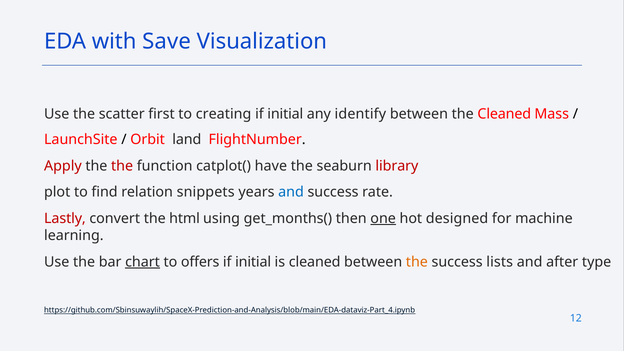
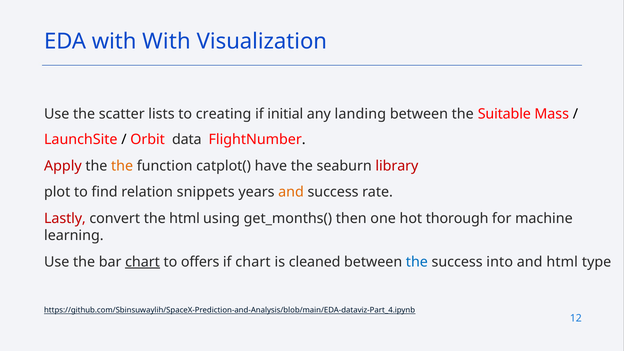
with Save: Save -> With (166, 42)
first: first -> lists (161, 114)
identify: identify -> landing (360, 114)
the Cleaned: Cleaned -> Suitable (504, 114)
land: land -> data (187, 140)
the colour: red -> orange (122, 166)
and colour: blue -> orange (291, 192)
one underline: present -> none (383, 218)
designed: designed -> thorough (457, 218)
initial: initial -> chart (253, 262)
the colour: orange -> blue (417, 262)
lists: lists -> into (500, 262)
and after: after -> html (562, 262)
